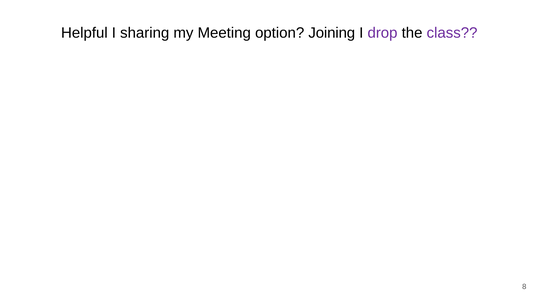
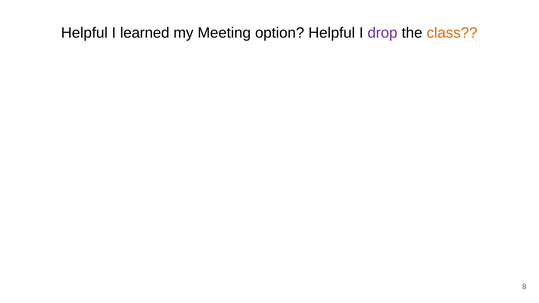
sharing: sharing -> learned (145, 33)
option Joining: Joining -> Helpful (332, 33)
class colour: purple -> orange (452, 33)
